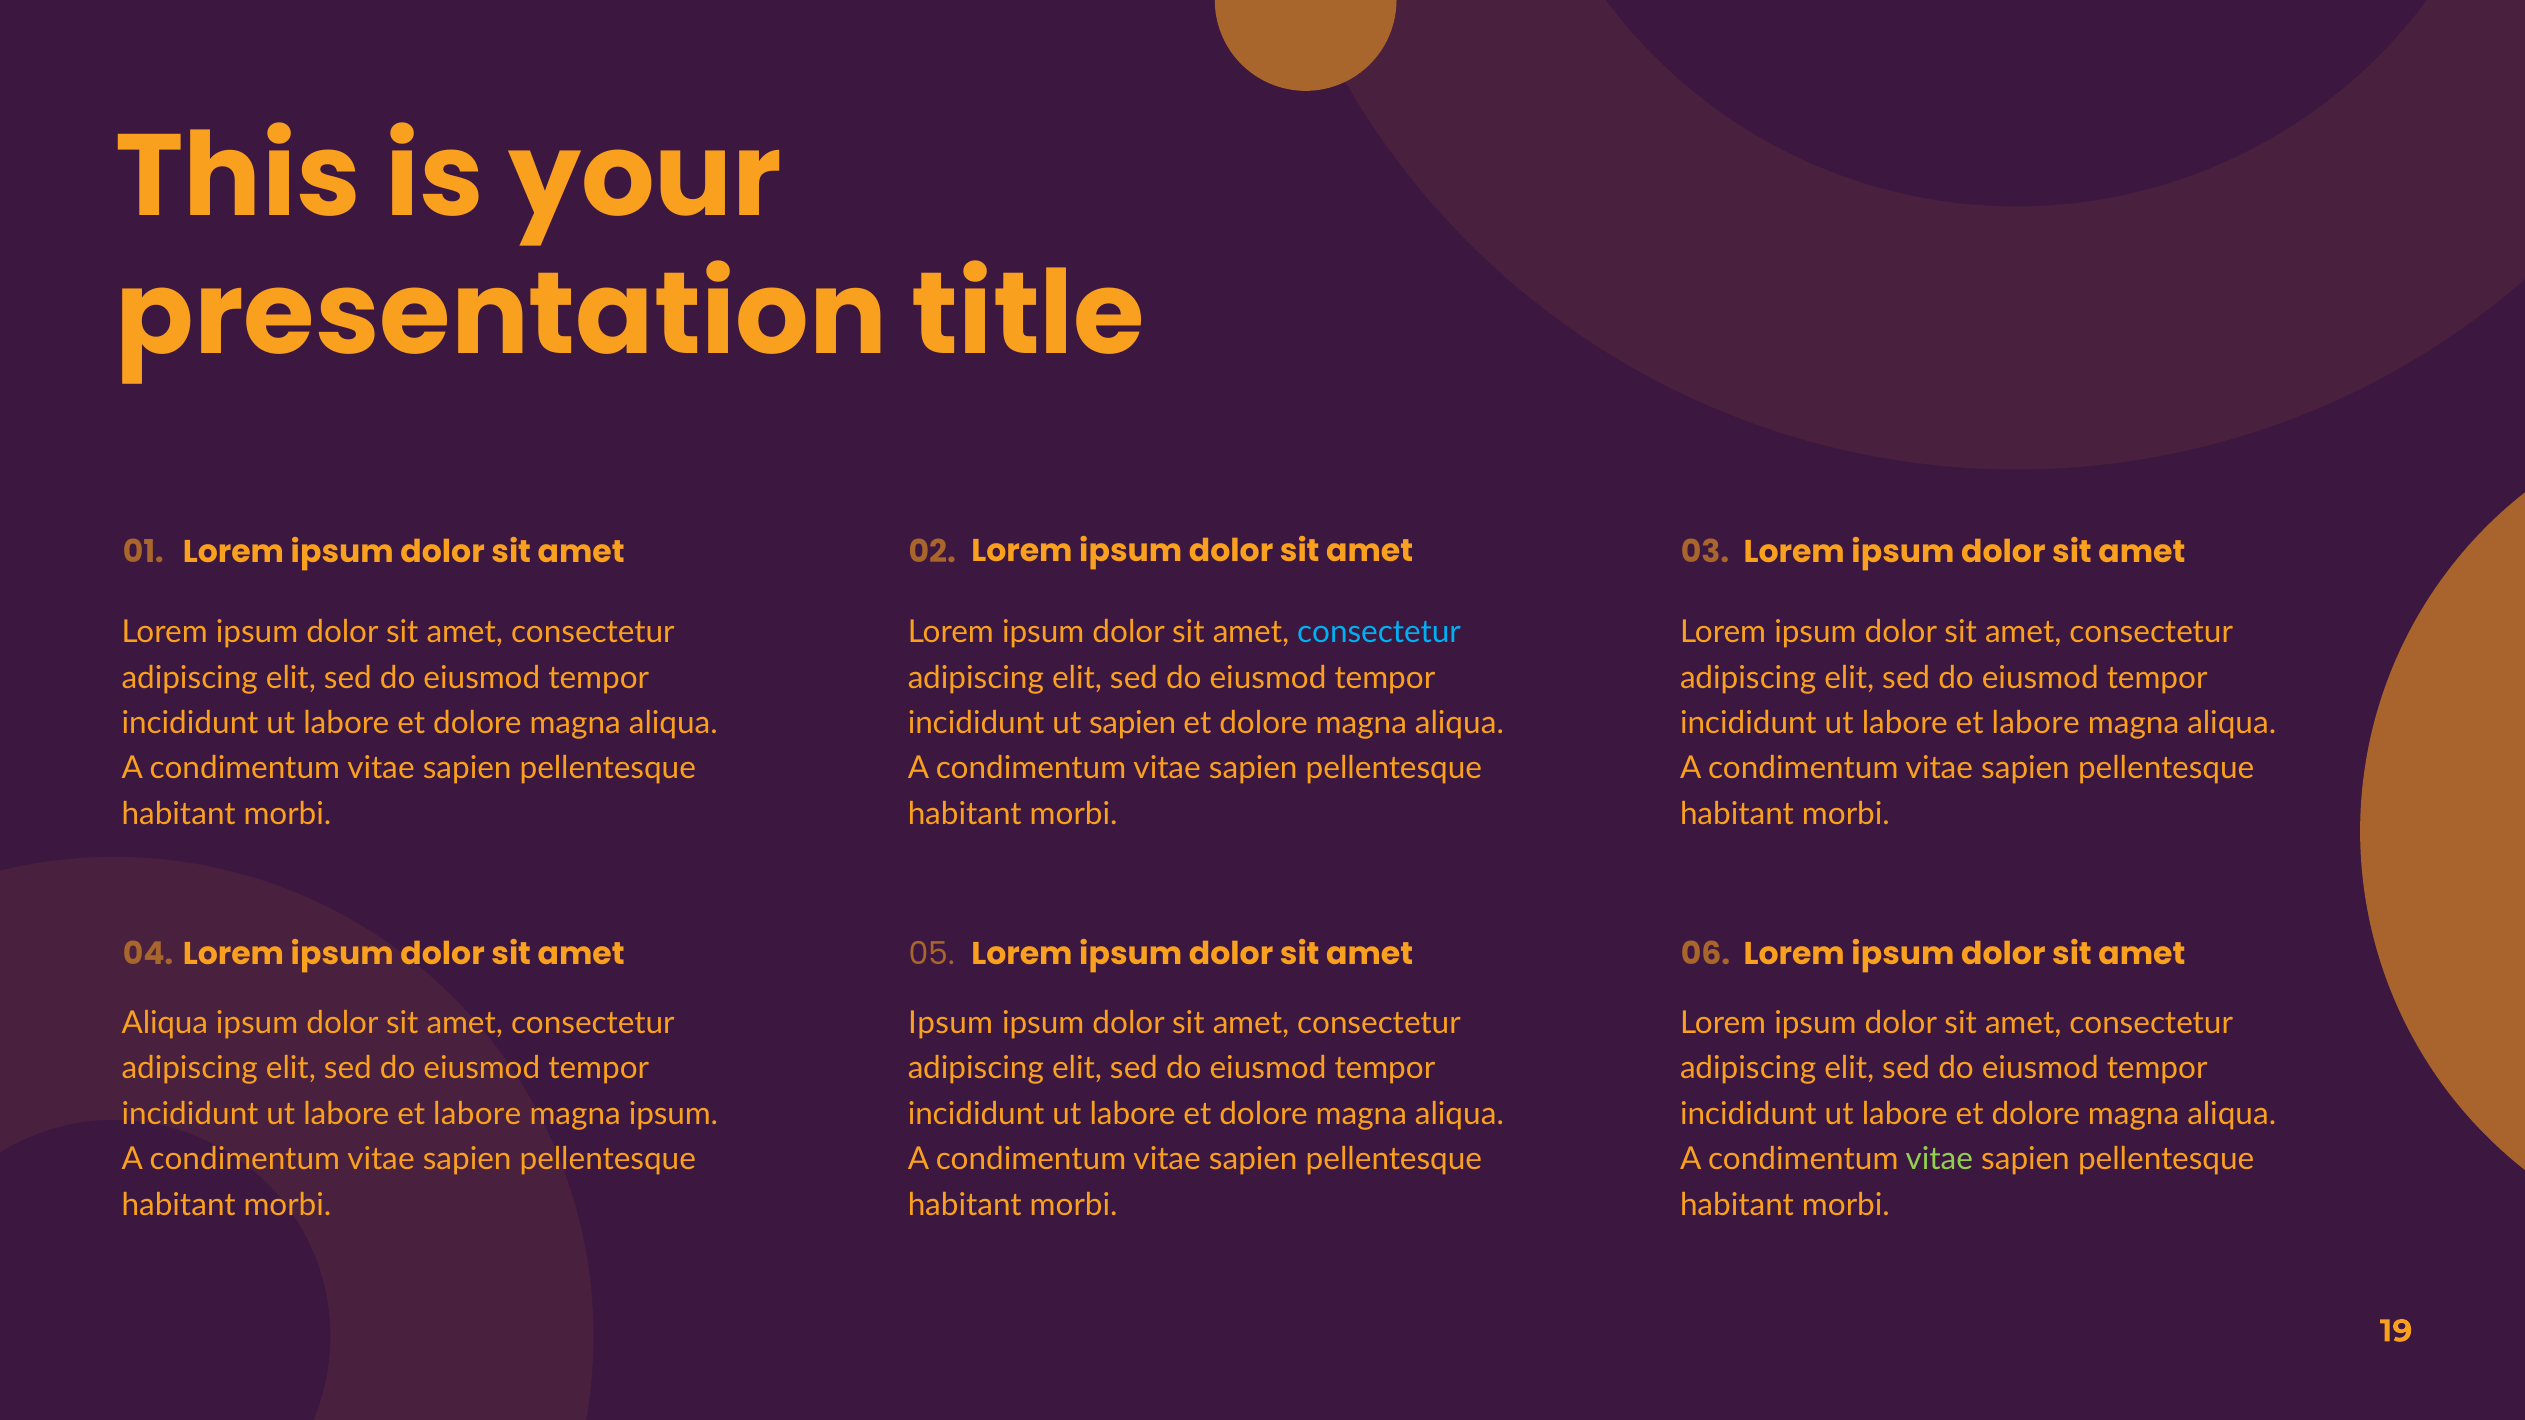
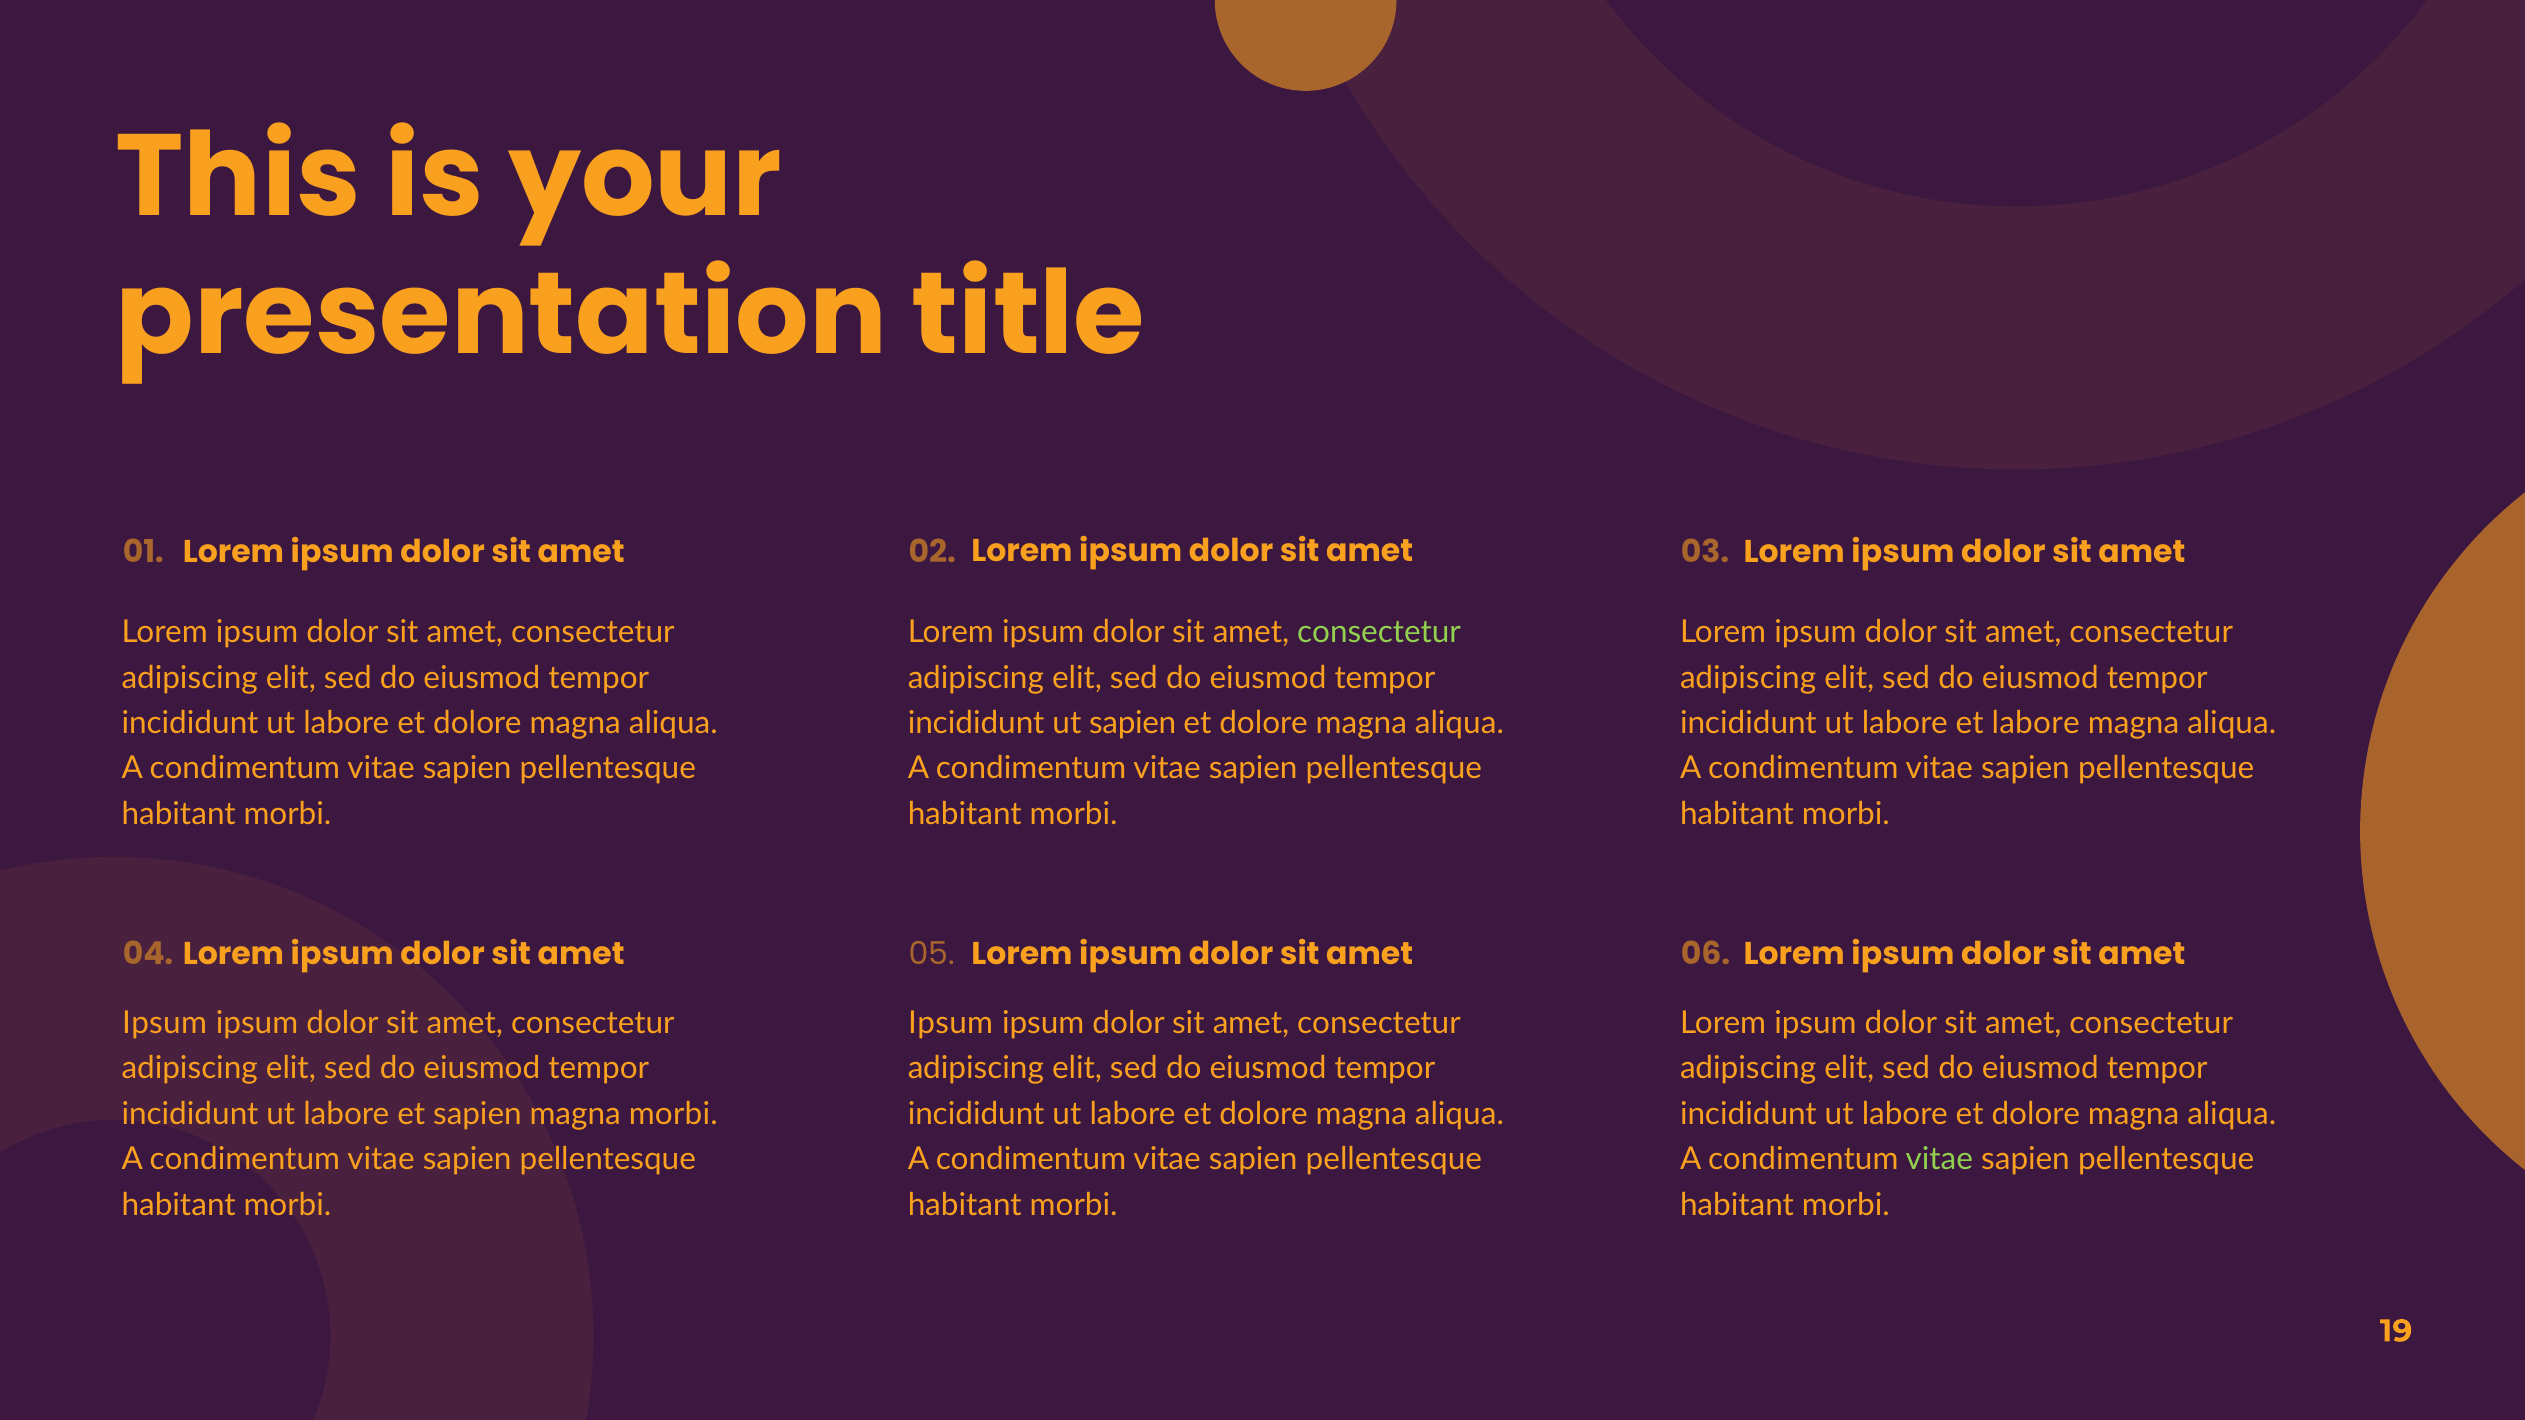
consectetur colour: light blue -> light green (1379, 632)
Aliqua: Aliqua -> Ipsum (165, 1023)
labore: labore -> sapien (477, 1114)
magna ipsum: ipsum -> morbi (673, 1114)
